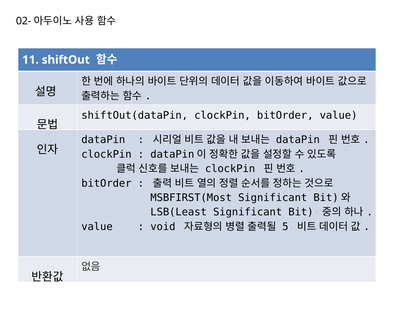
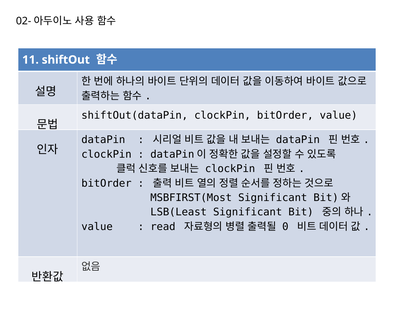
void: void -> read (163, 227)
5: 5 -> 0 (285, 227)
